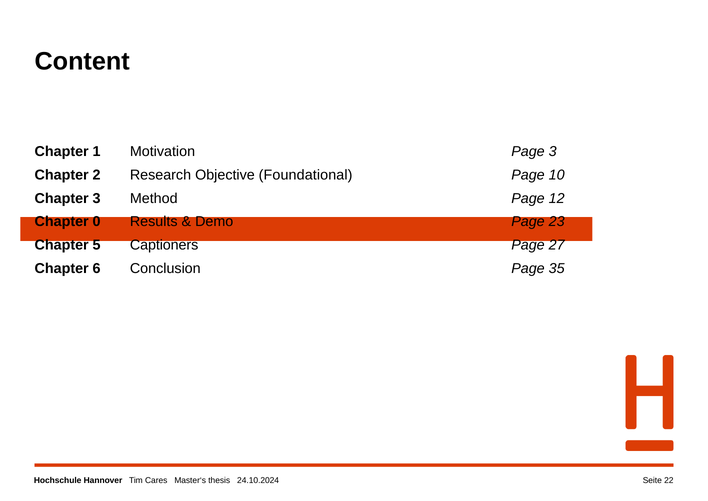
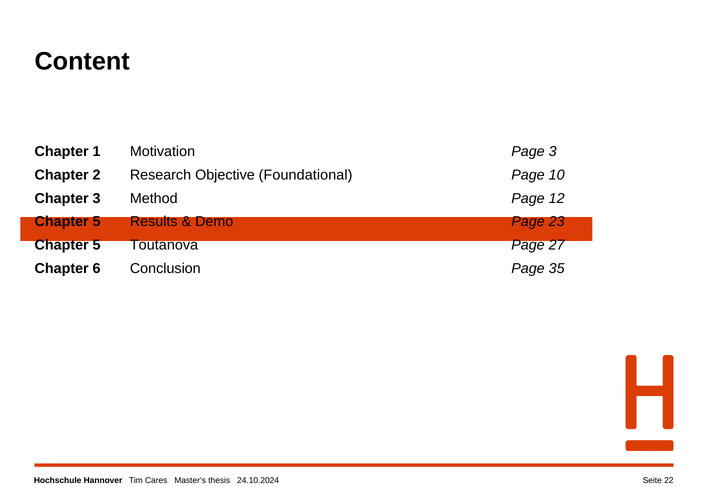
0: 0 -> 5 (97, 222)
Captioners: Captioners -> Toutanova (164, 245)
